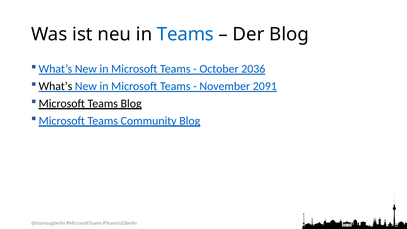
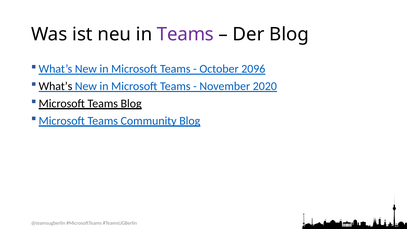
Teams colour: blue -> purple (185, 34)
2036: 2036 -> 2096 (253, 69)
2091: 2091 -> 2020 (265, 86)
